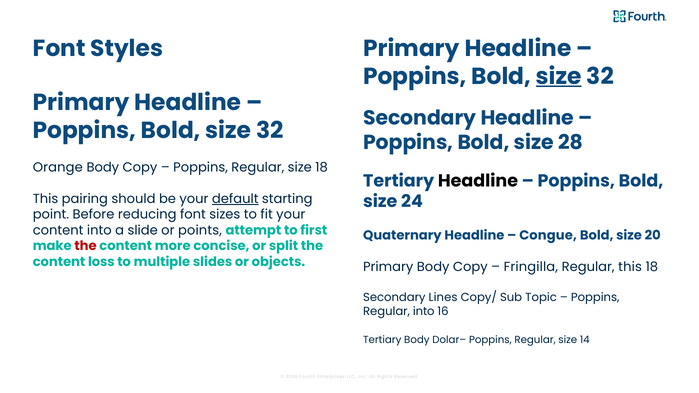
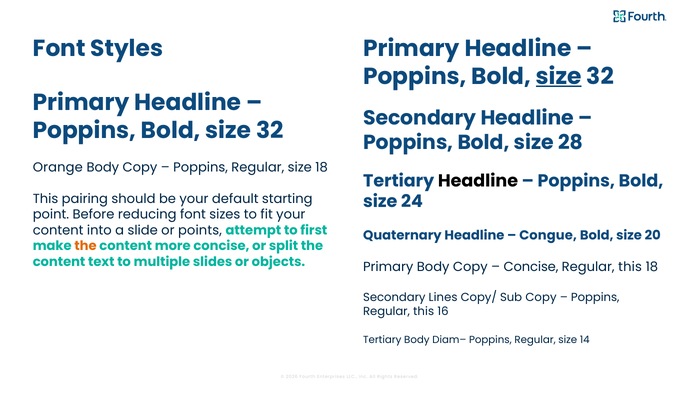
default underline: present -> none (235, 199)
the colour: red -> orange (86, 246)
loss: loss -> text (101, 262)
Fringilla: Fringilla -> Concise (531, 267)
Sub Topic: Topic -> Copy (541, 297)
into: into -> this (424, 311)
Dolar–: Dolar– -> Diam– (449, 340)
